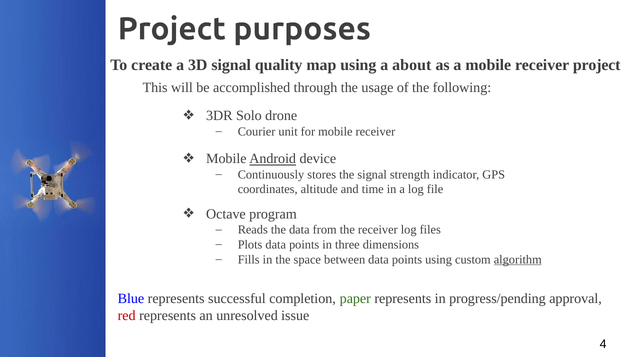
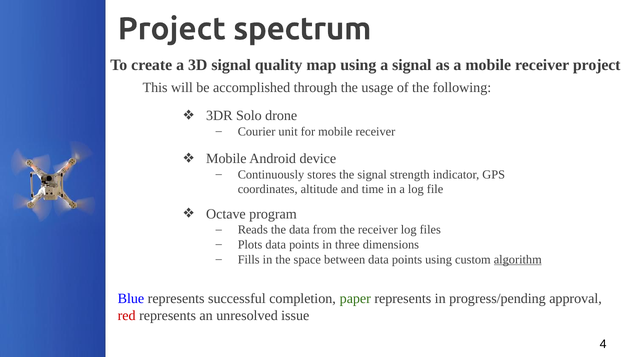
purposes: purposes -> spectrum (302, 29)
a about: about -> signal (412, 65)
Android underline: present -> none (273, 159)
